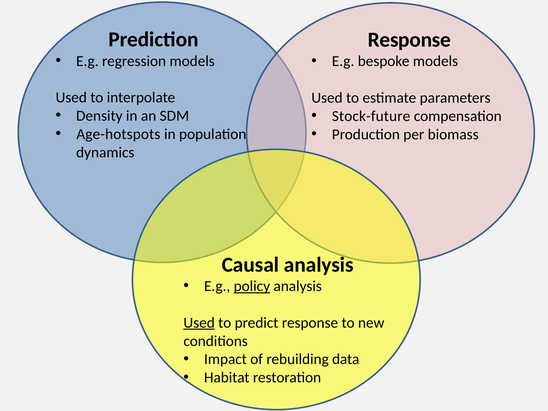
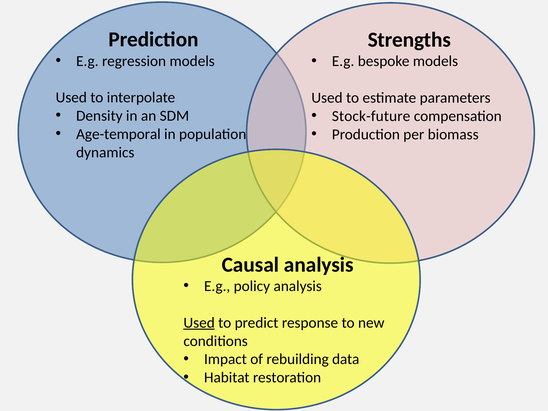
Response: Response -> Strengths (409, 40)
Age-hotspots: Age-hotspots -> Age-temporal (118, 134)
policy underline: present -> none (252, 286)
